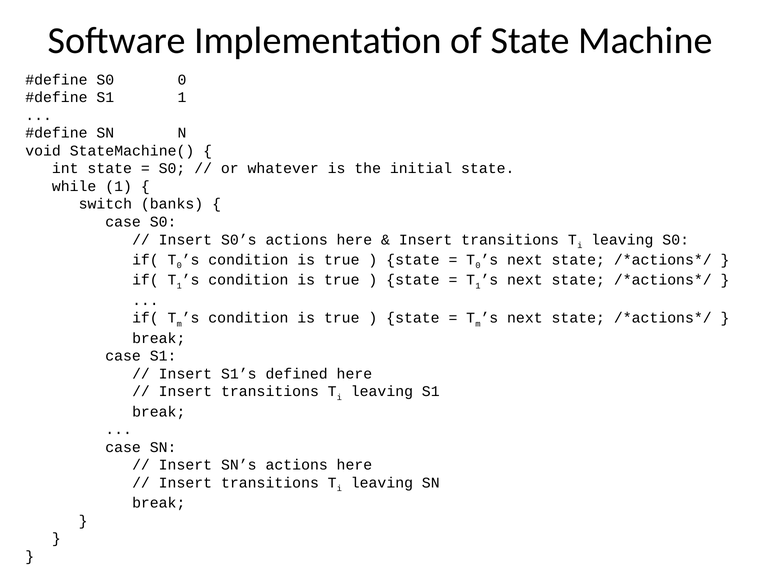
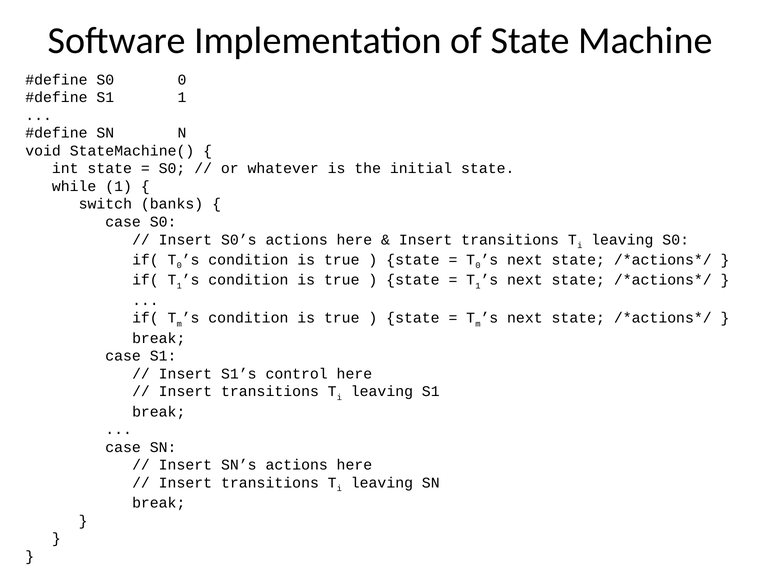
defined: defined -> control (297, 374)
